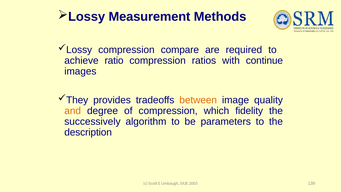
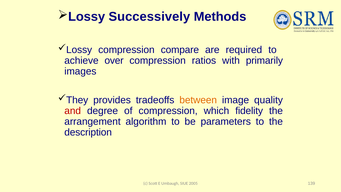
Measurement: Measurement -> Successively (149, 17)
ratio: ratio -> over (114, 61)
continue: continue -> primarily (264, 61)
and colour: orange -> red (73, 111)
successively: successively -> arrangement (92, 121)
